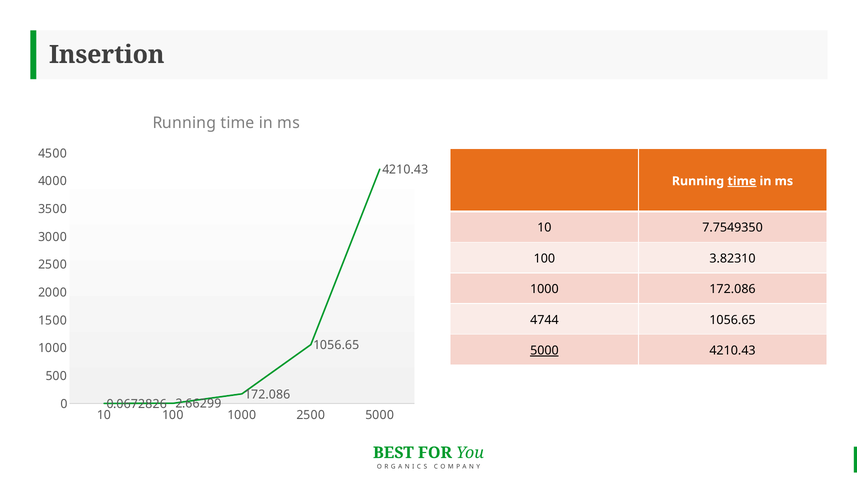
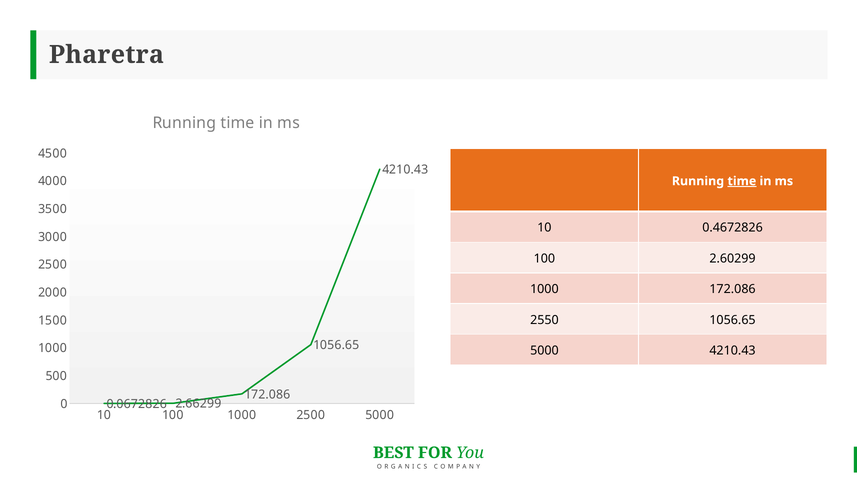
Insertion: Insertion -> Pharetra (106, 55)
7.7549350: 7.7549350 -> 0.4672826 (733, 228)
3.82310: 3.82310 -> 2.60299 (733, 259)
4744: 4744 -> 2550 (544, 320)
5000 underline: present -> none (544, 351)
